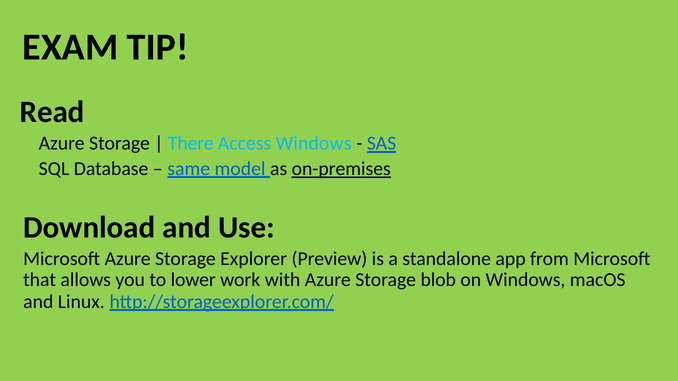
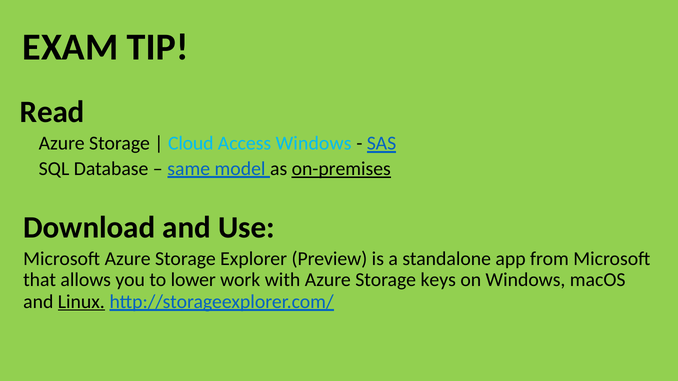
There: There -> Cloud (191, 144)
blob: blob -> keys (438, 280)
Linux underline: none -> present (81, 302)
